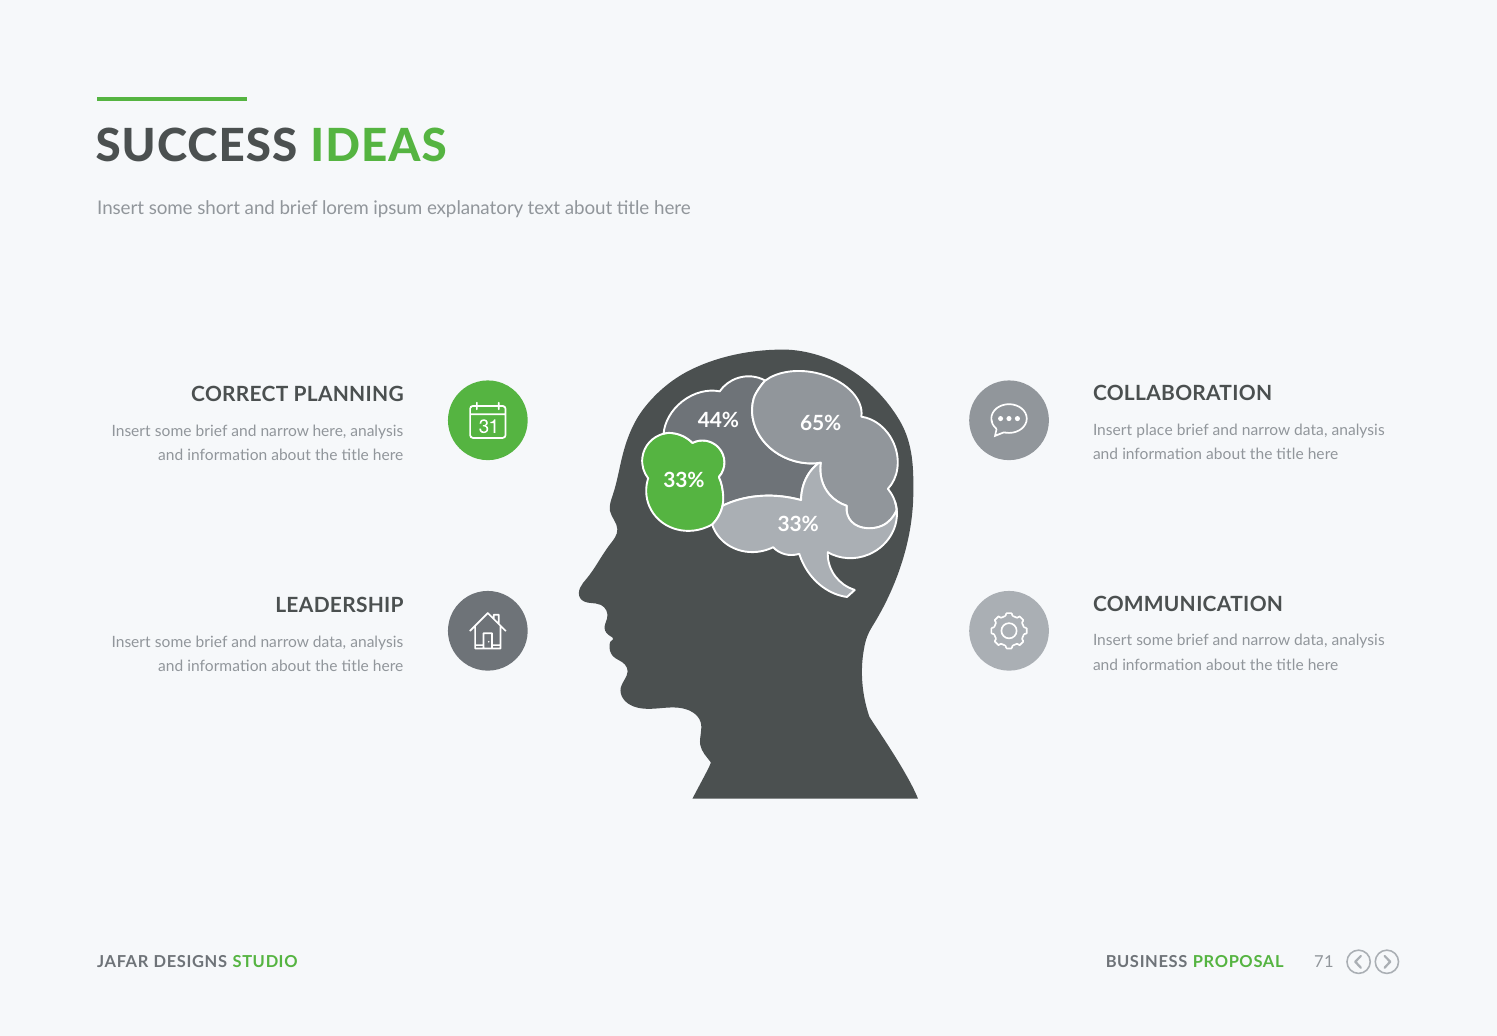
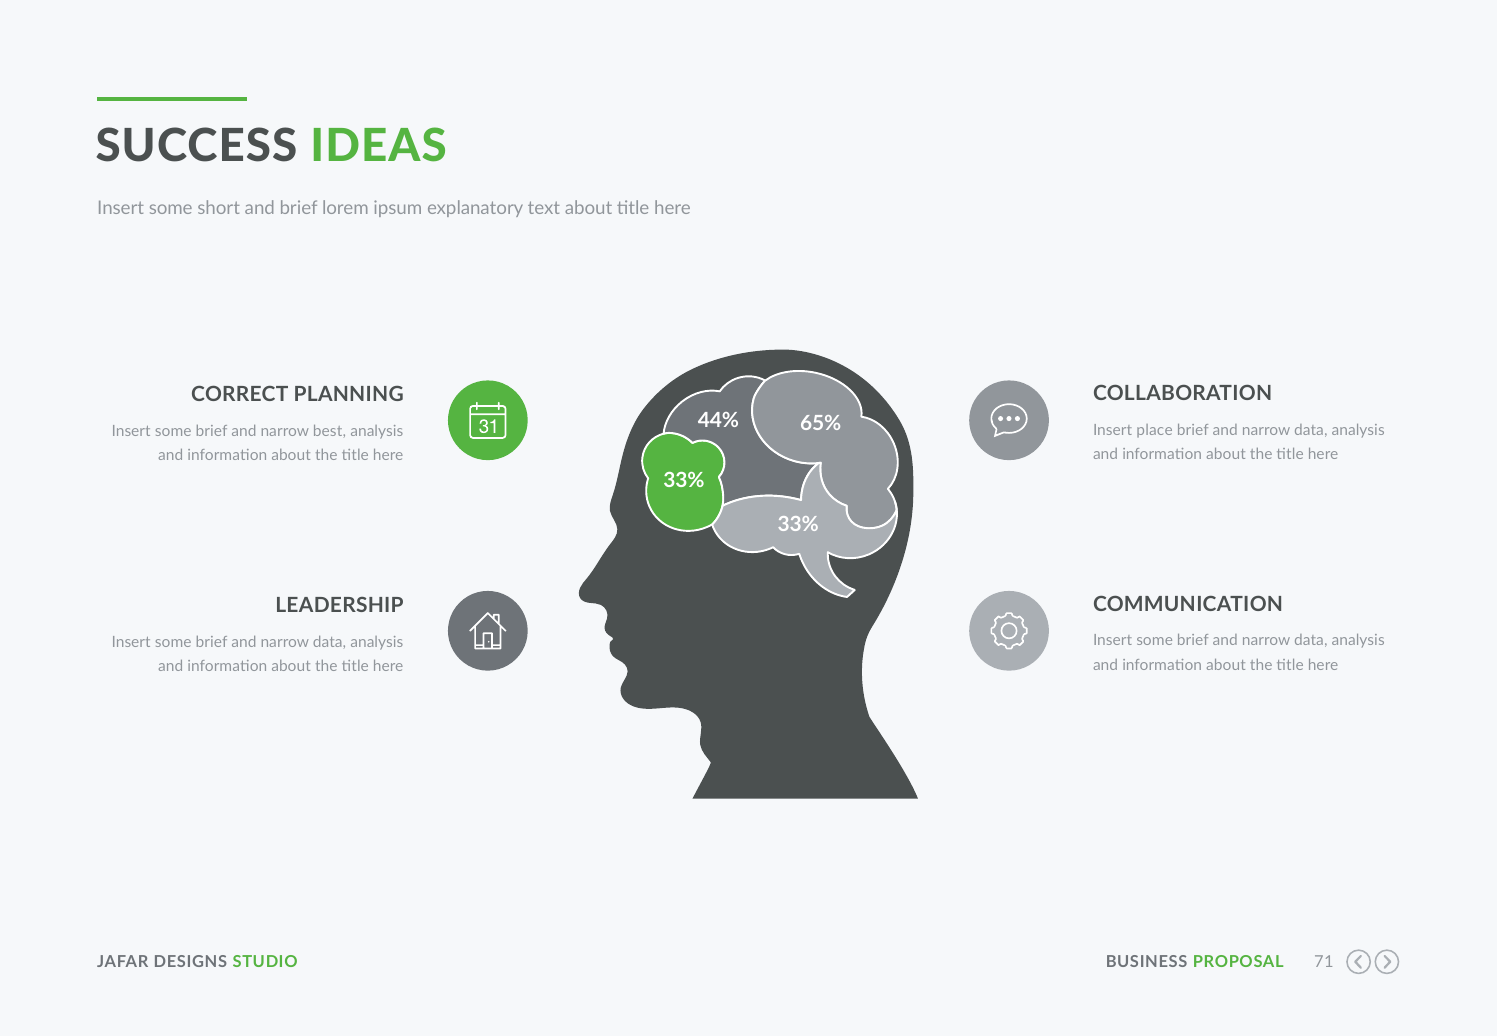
narrow here: here -> best (329, 432)
